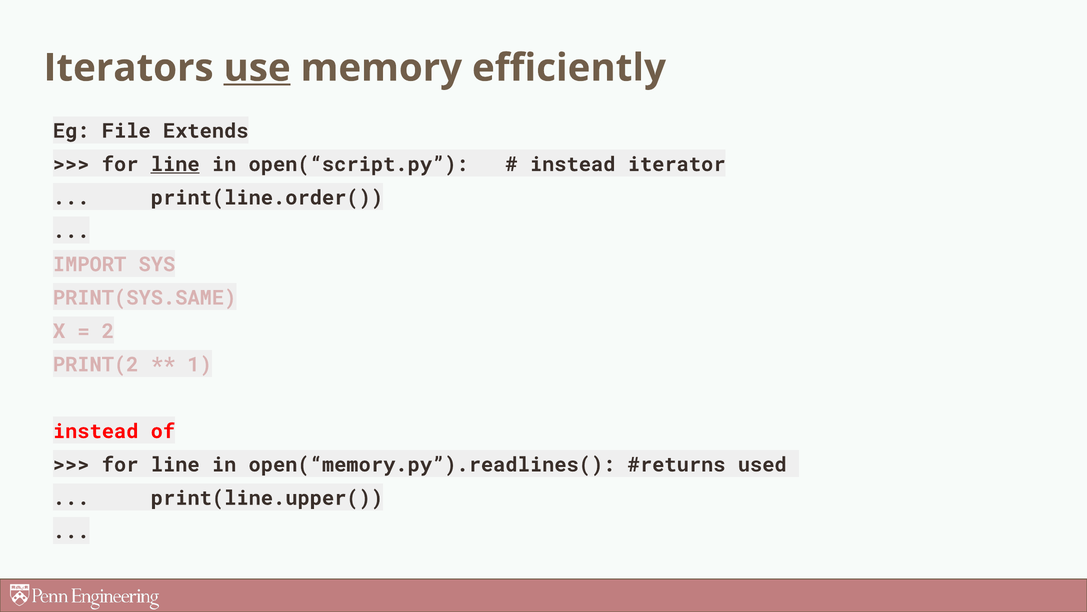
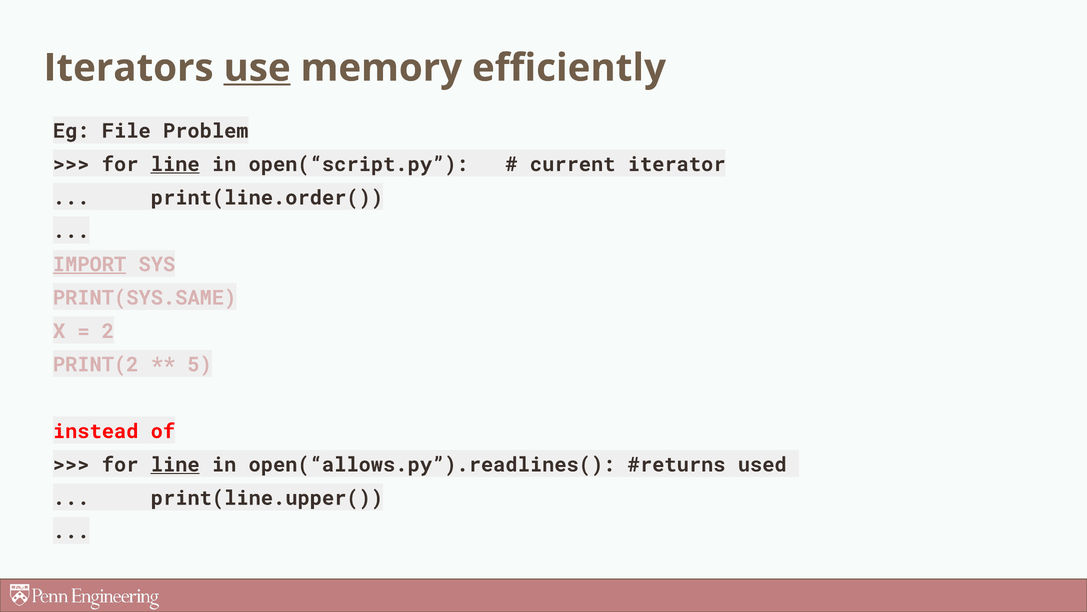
Extends: Extends -> Problem (206, 131)
instead: instead -> current (573, 164)
IMPORT underline: none -> present (90, 264)
1: 1 -> 5 (200, 364)
line underline: none -> present (175, 464)
open(“memory.py”).readlines(: open(“memory.py”).readlines( -> open(“allows.py”).readlines( (432, 464)
